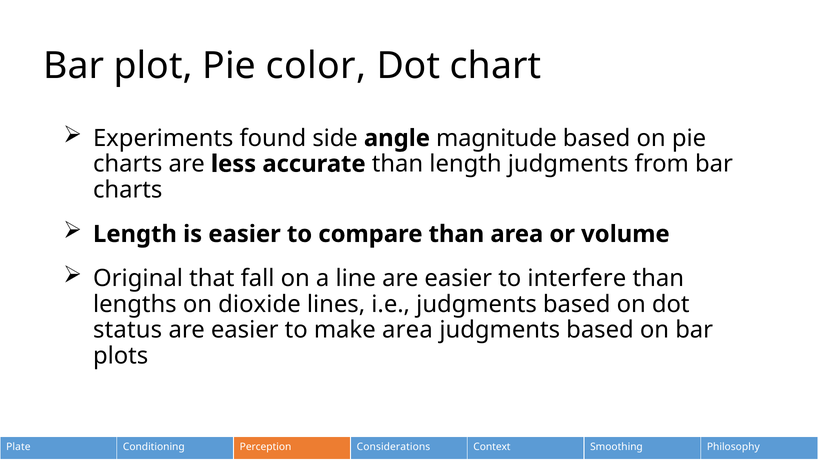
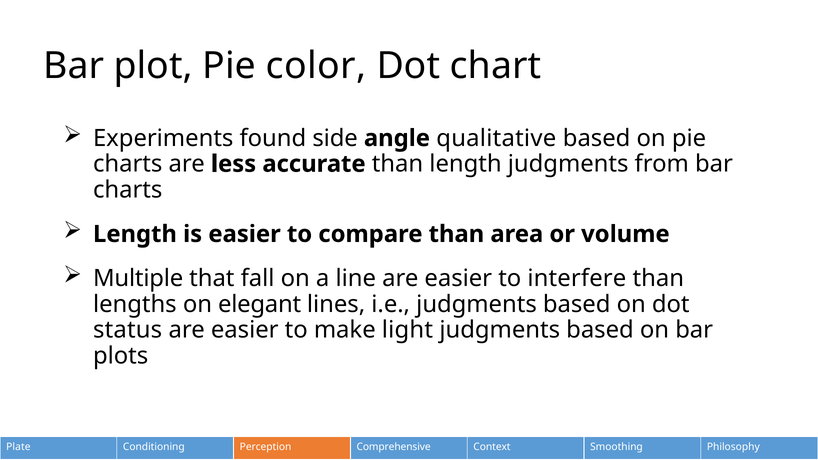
magnitude: magnitude -> qualitative (496, 138)
Original: Original -> Multiple (138, 279)
dioxide: dioxide -> elegant (260, 304)
make area: area -> light (407, 330)
Considerations: Considerations -> Comprehensive (394, 447)
